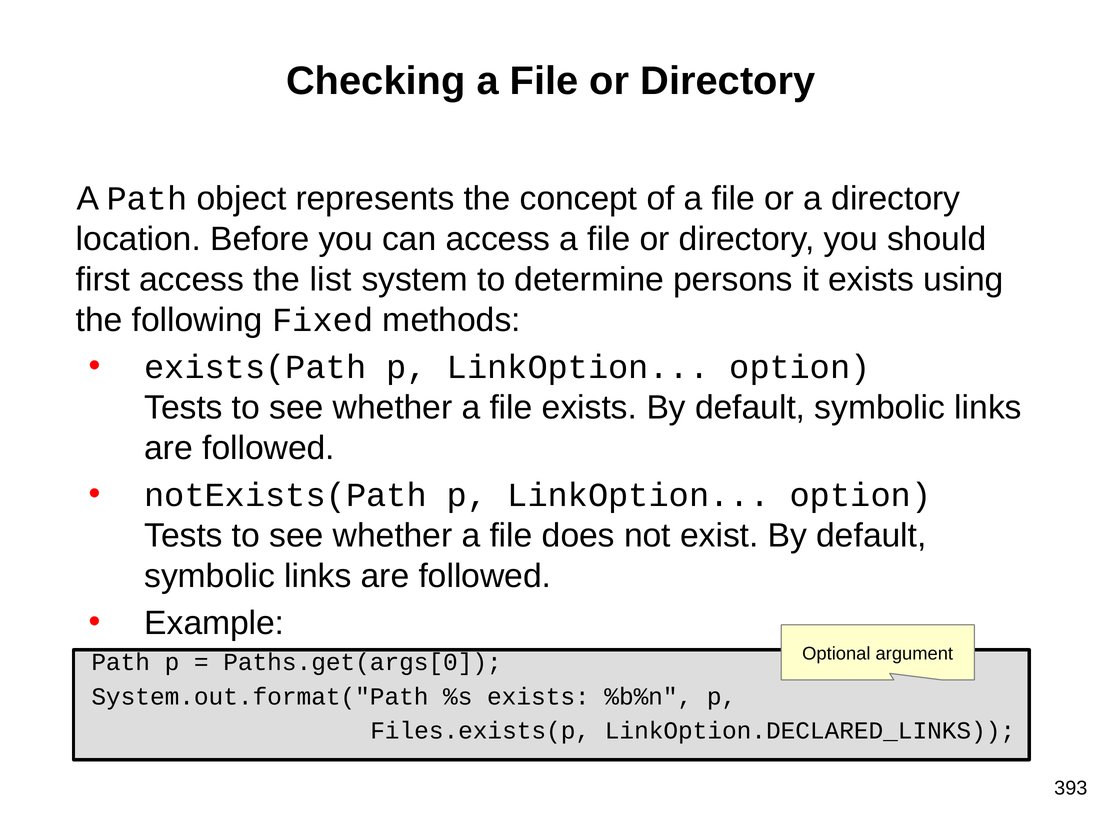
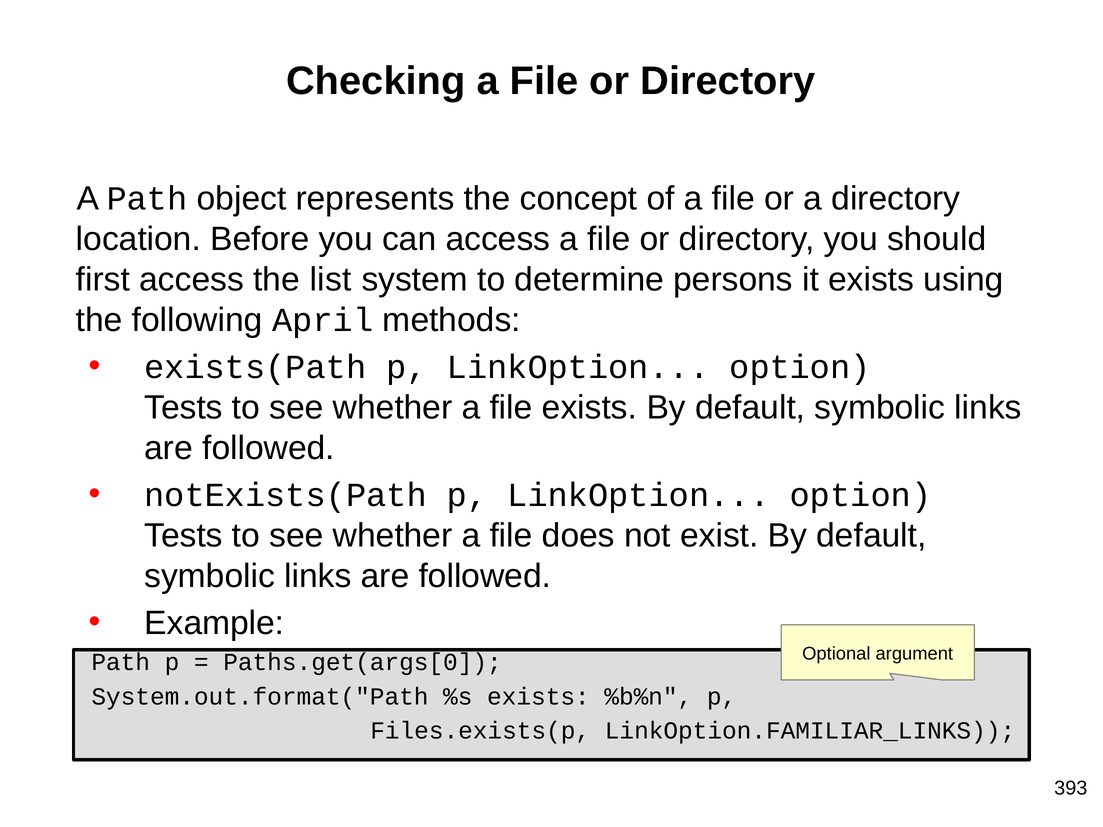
Fixed: Fixed -> April (323, 320)
LinkOption.DECLARED_LINKS: LinkOption.DECLARED_LINKS -> LinkOption.FAMILIAR_LINKS (810, 731)
